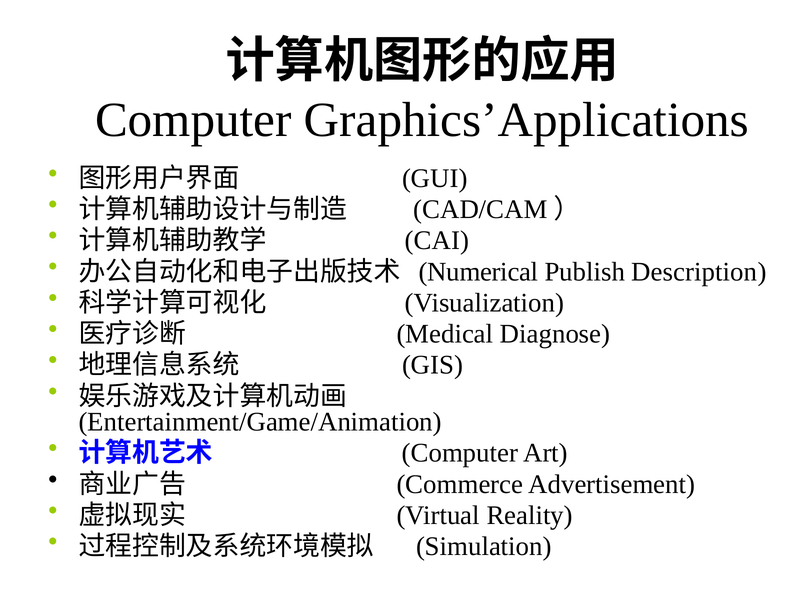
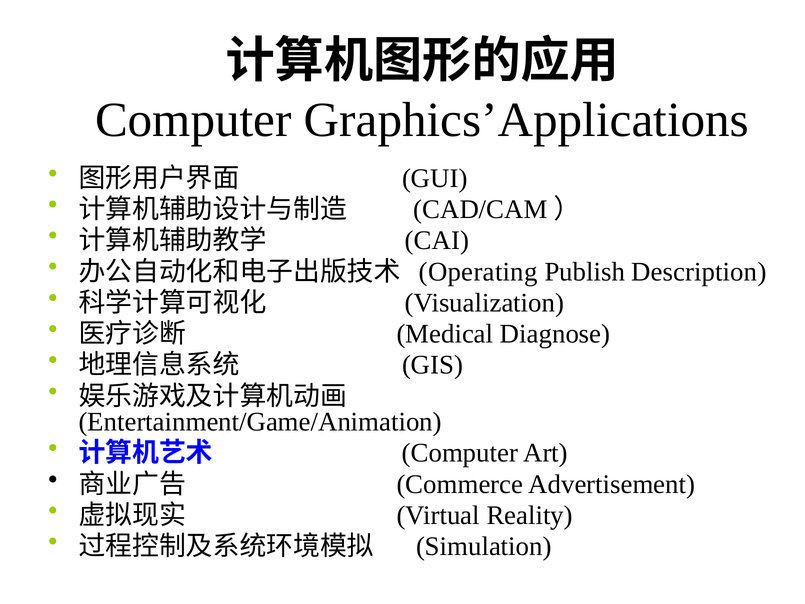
Numerical: Numerical -> Operating (478, 272)
